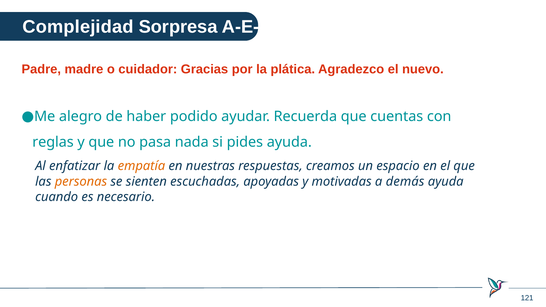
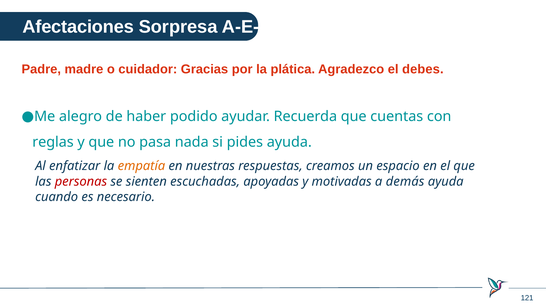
Complejidad: Complejidad -> Afectaciones (78, 27)
nuevo: nuevo -> debes (423, 69)
personas colour: orange -> red (81, 182)
